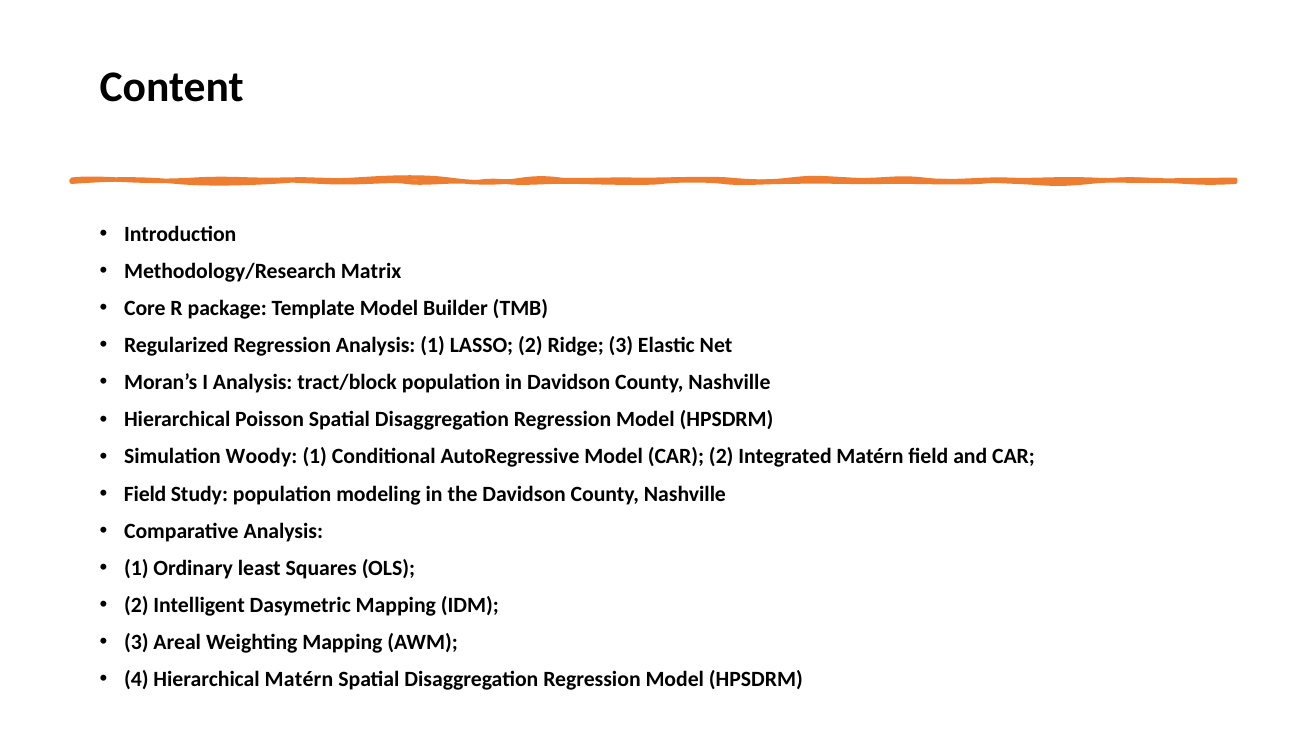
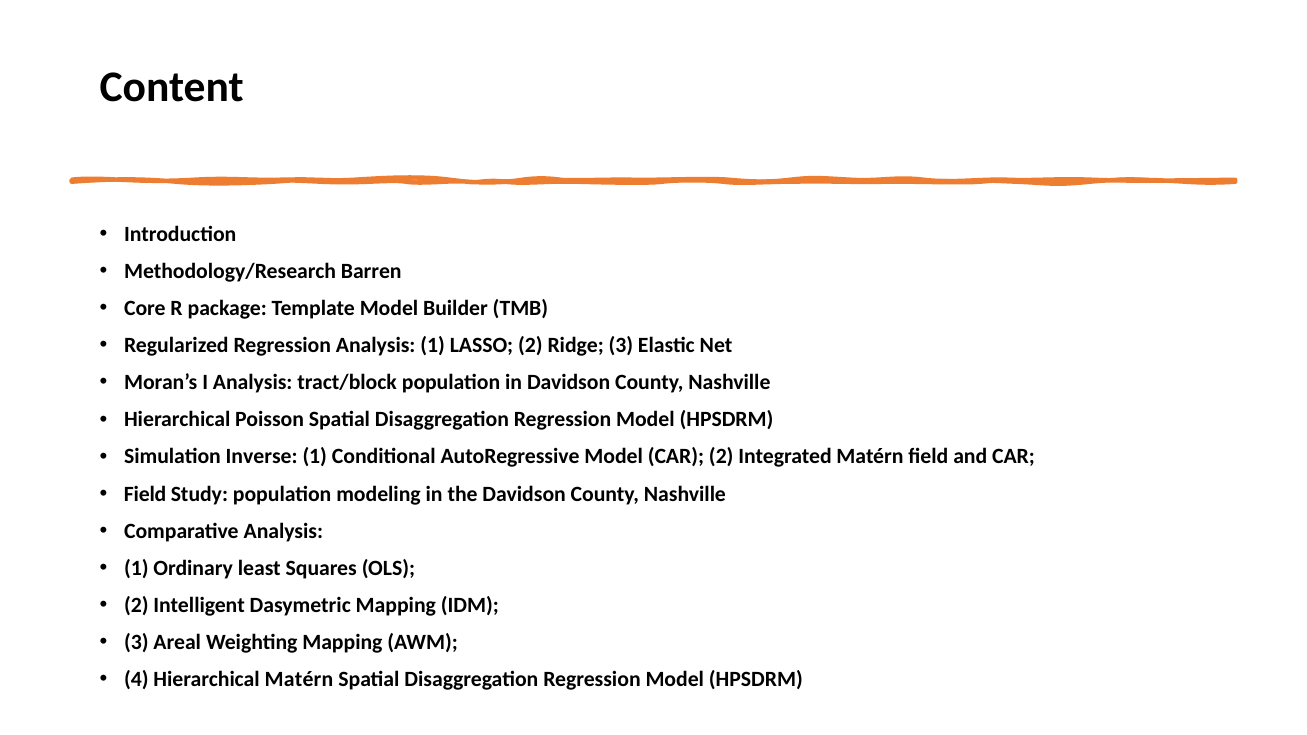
Matrix: Matrix -> Barren (371, 271)
Woody: Woody -> Inverse (262, 457)
